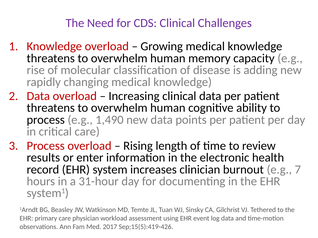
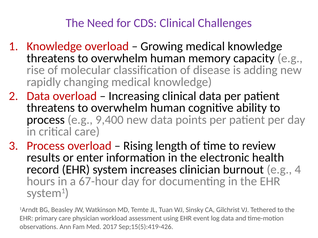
1,490: 1,490 -> 9,400 (110, 120)
7: 7 -> 4 (298, 170)
31-hour: 31-hour -> 67-hour (99, 182)
